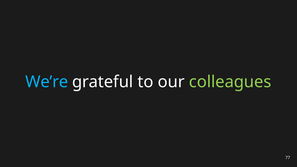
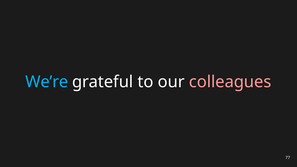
colleagues colour: light green -> pink (230, 82)
